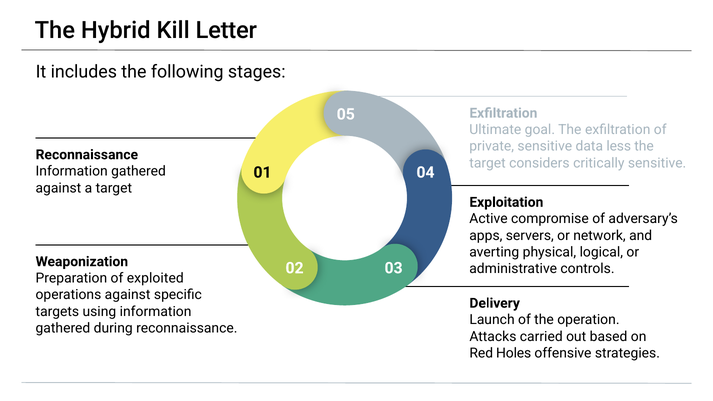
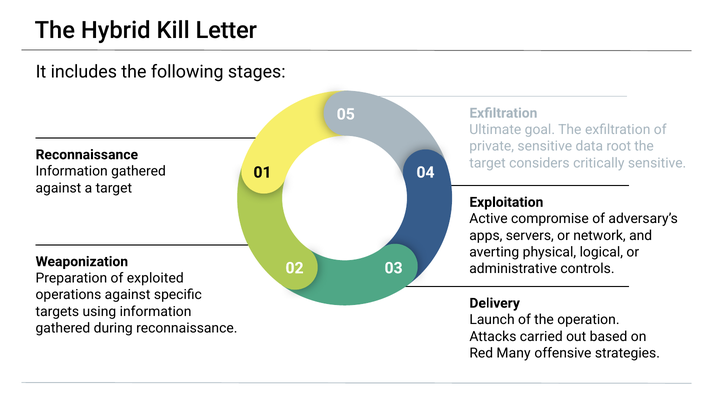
less: less -> root (619, 146)
Holes: Holes -> Many (514, 353)
